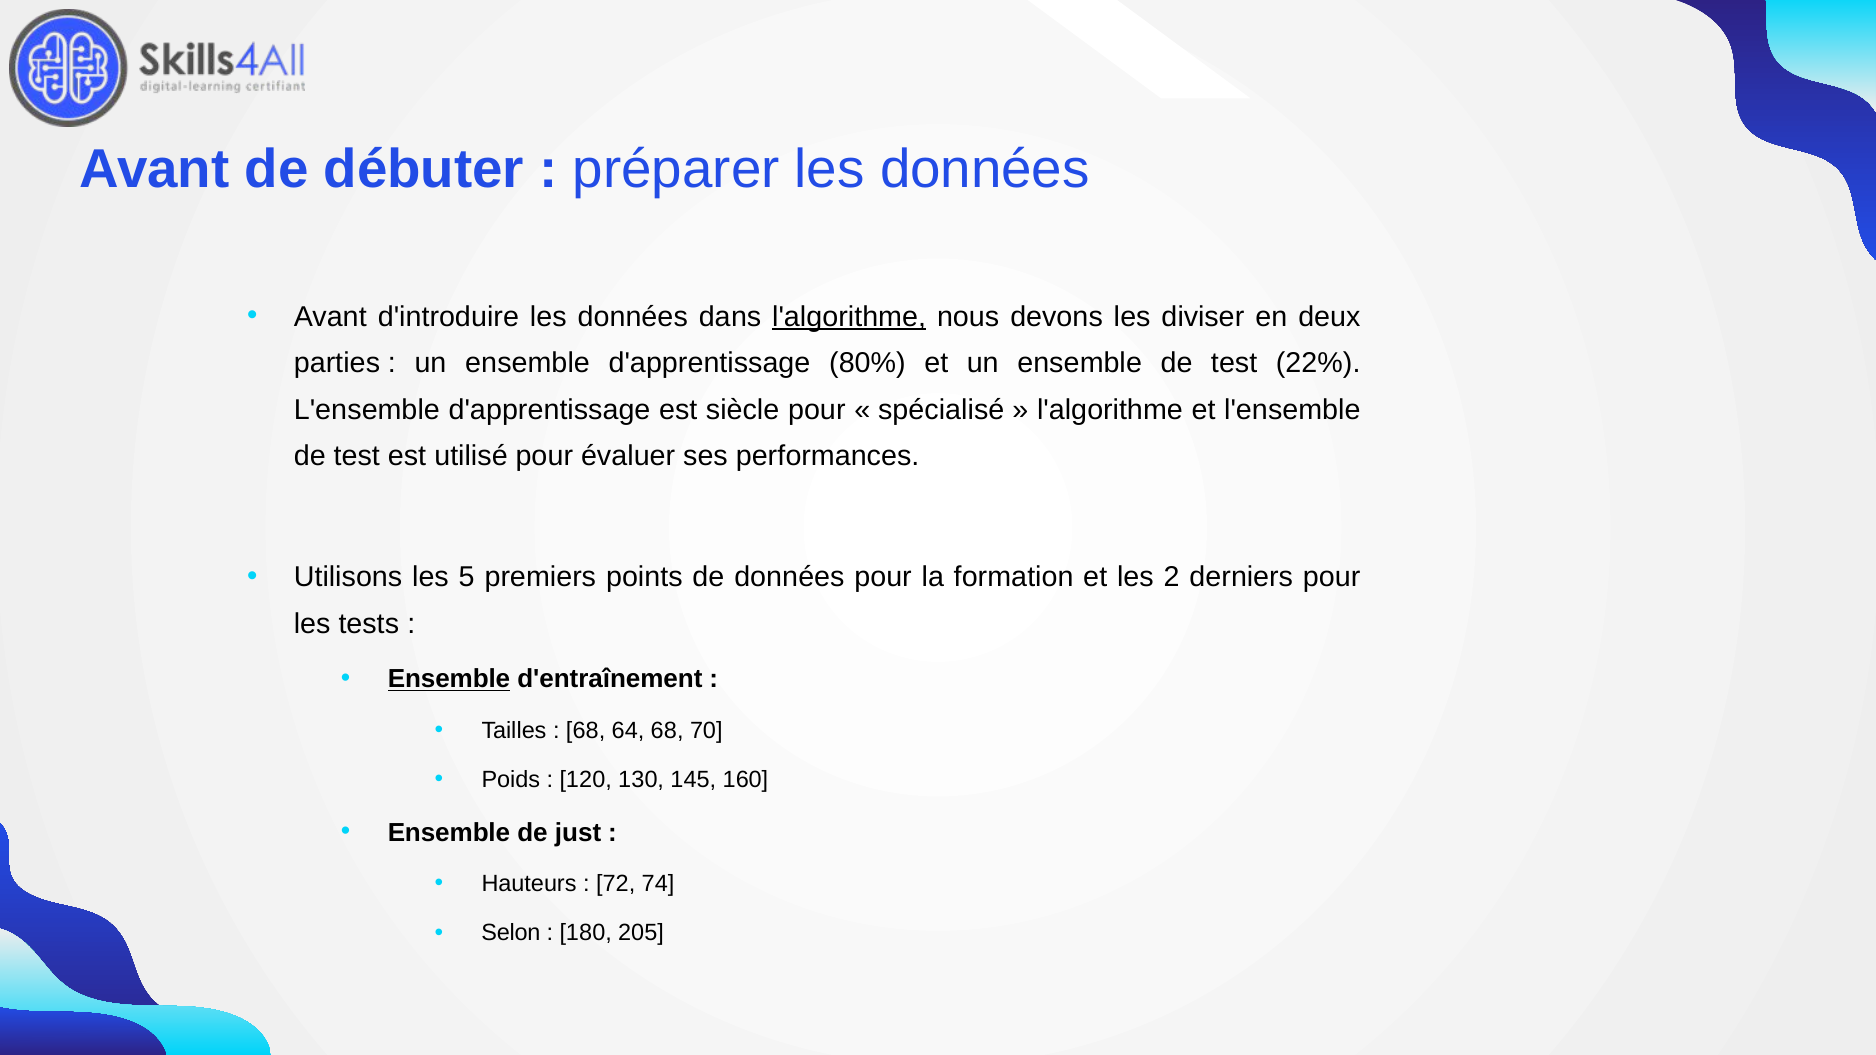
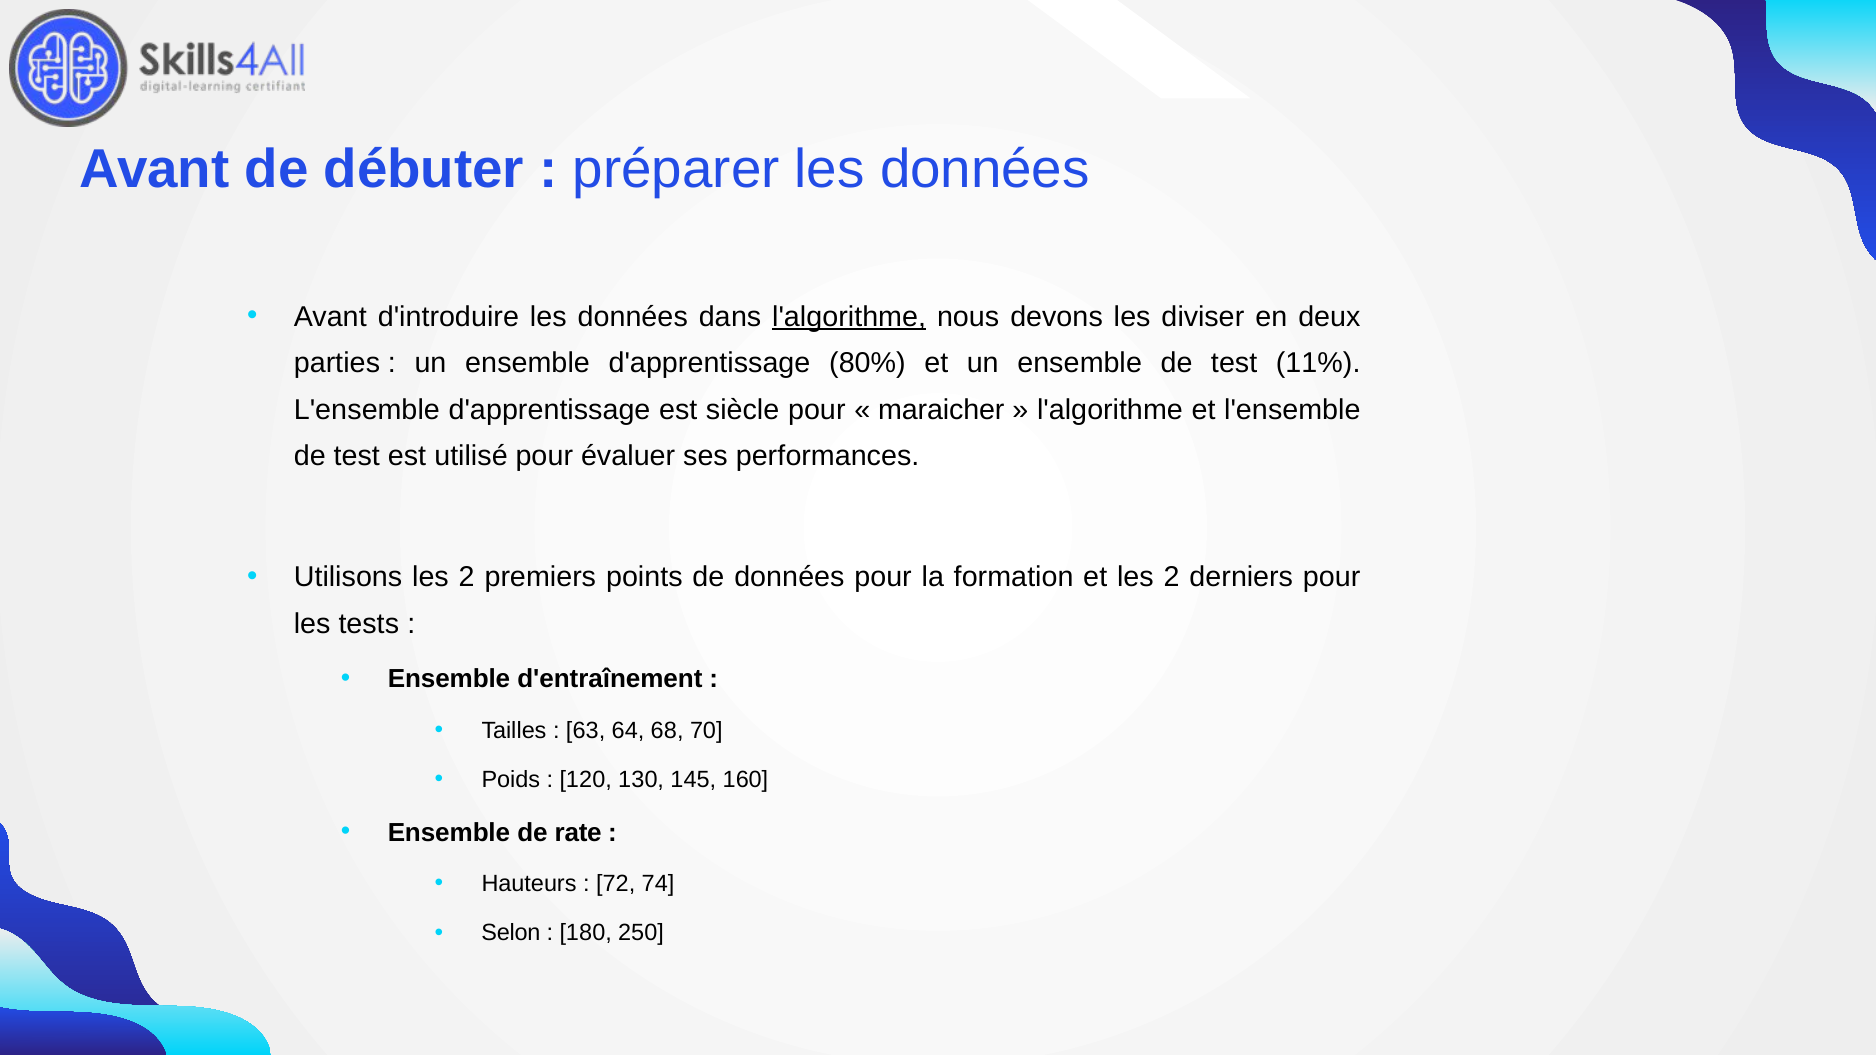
22%: 22% -> 11% (1318, 363)
spécialisé: spécialisé -> maraicher (941, 410)
Utilisons les 5: 5 -> 2 (467, 578)
Ensemble underline: present -> none (449, 679)
68: 68 -> 63 (586, 730)
just: just -> rate (578, 833)
205: 205 -> 250 (641, 933)
